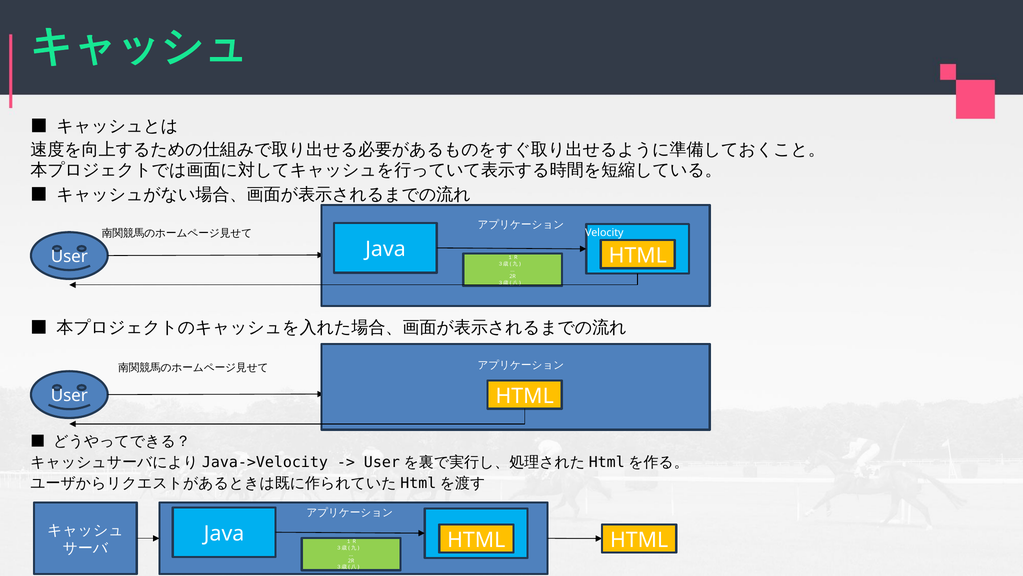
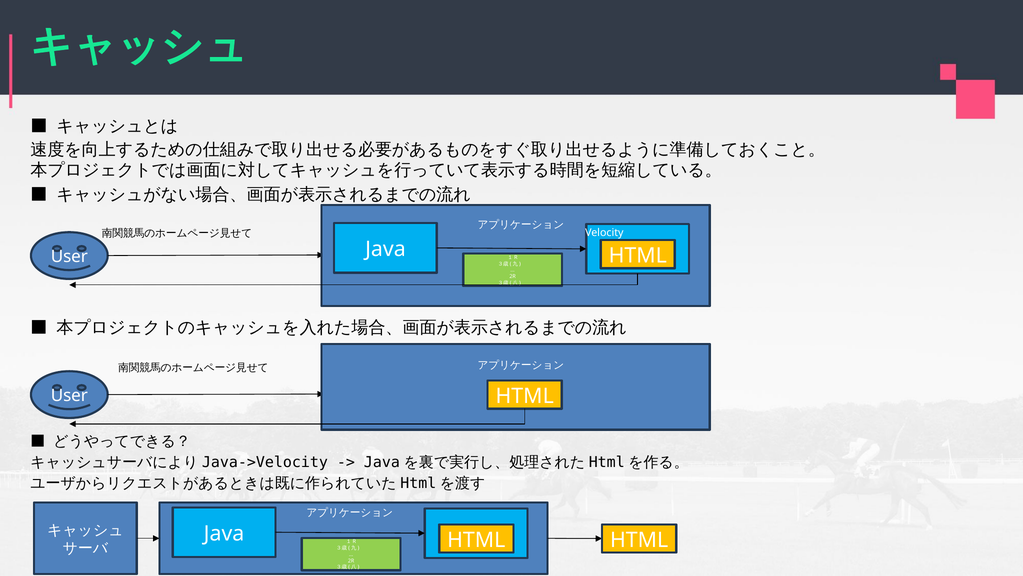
User: User -> Java (382, 462)
